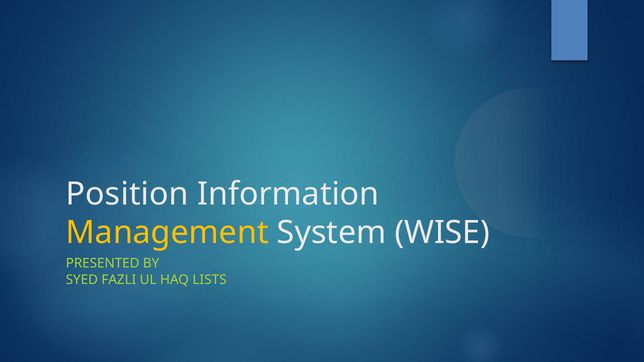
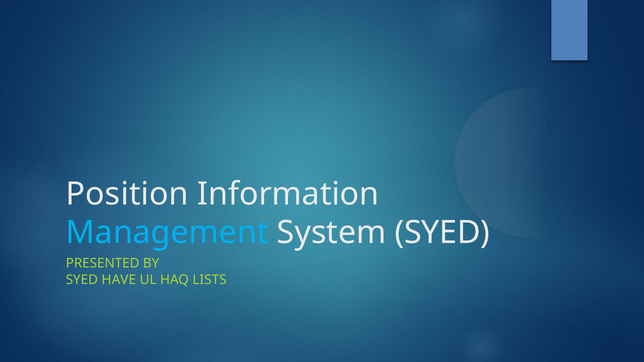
Management colour: yellow -> light blue (167, 233)
System WISE: WISE -> SYED (442, 233)
FAZLI: FAZLI -> HAVE (119, 280)
